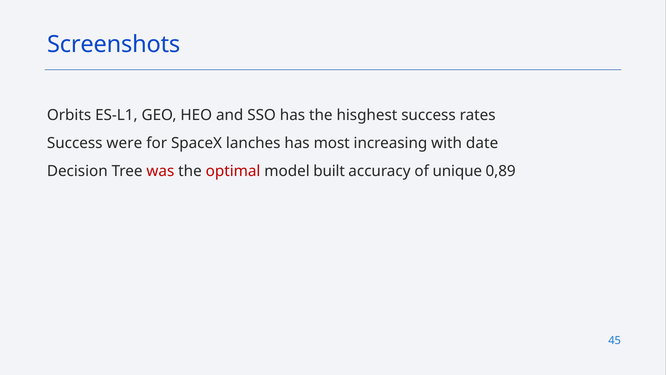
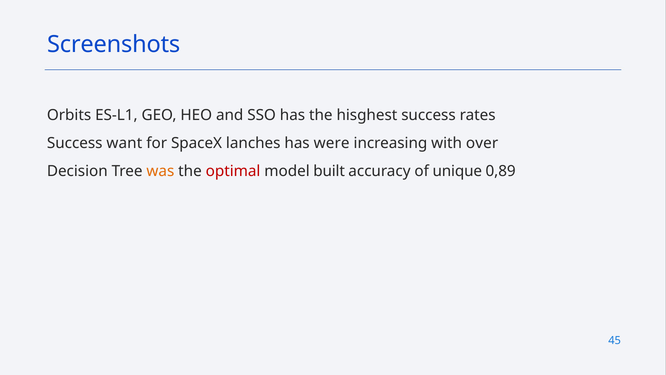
were: were -> want (124, 143)
most: most -> were (332, 143)
date: date -> over (482, 143)
was colour: red -> orange (160, 171)
